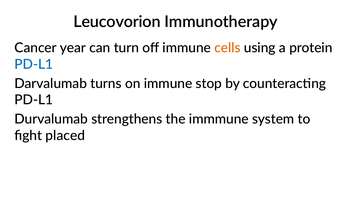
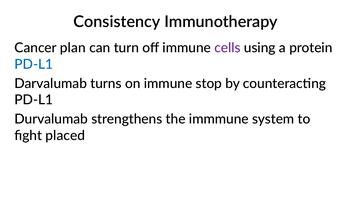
Leucovorion: Leucovorion -> Consistency (117, 22)
year: year -> plan (73, 48)
cells colour: orange -> purple (227, 48)
